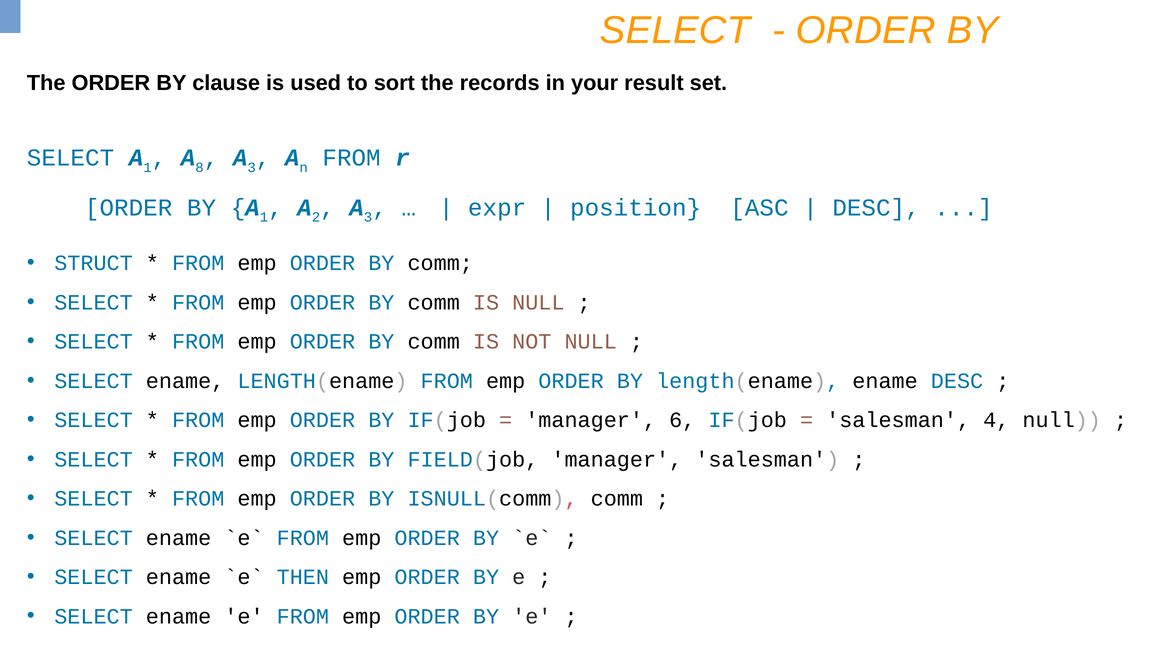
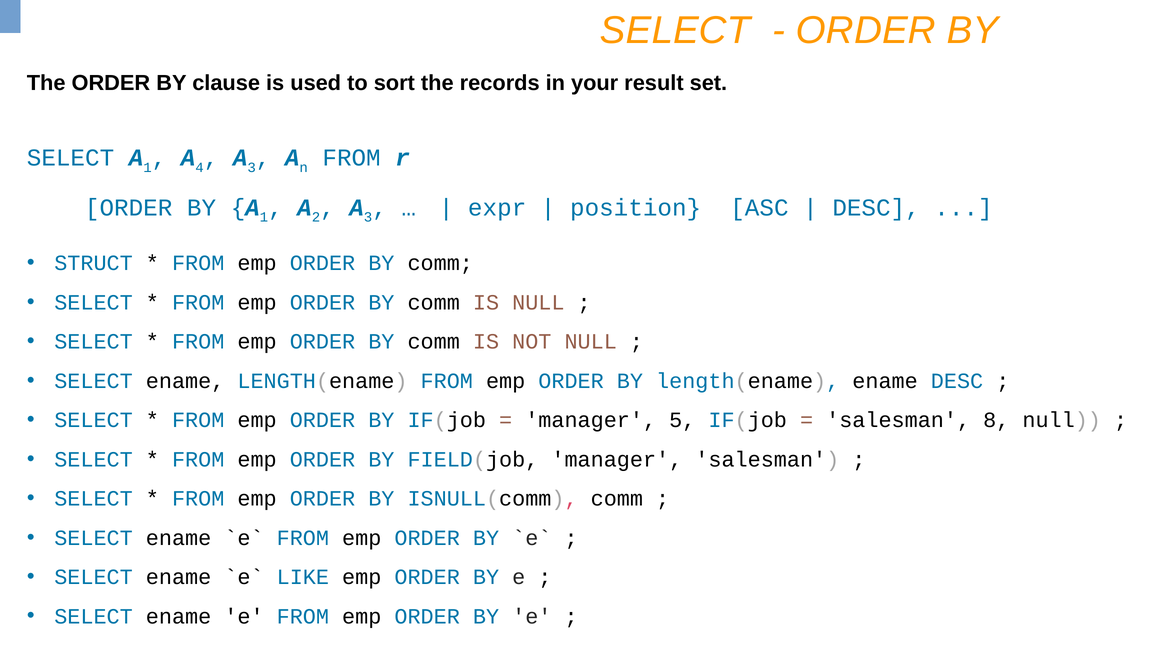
8: 8 -> 4 (200, 167)
6: 6 -> 5 (682, 420)
4: 4 -> 8 (996, 420)
THEN: THEN -> LIKE (303, 577)
